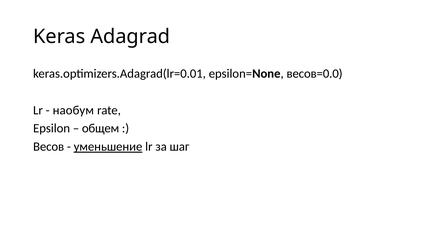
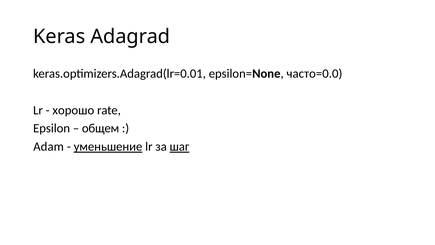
весов=0.0: весов=0.0 -> часто=0.0 (314, 74)
наобум: наобум -> хорошо (73, 110)
Весов: Весов -> Adam (49, 147)
шаг underline: none -> present (179, 147)
